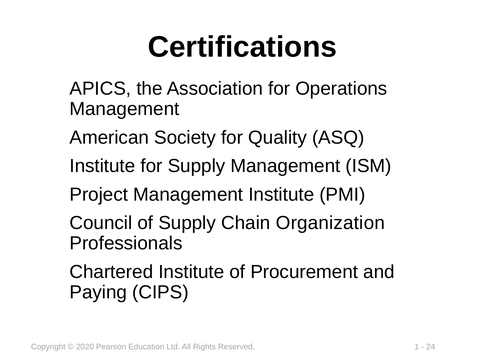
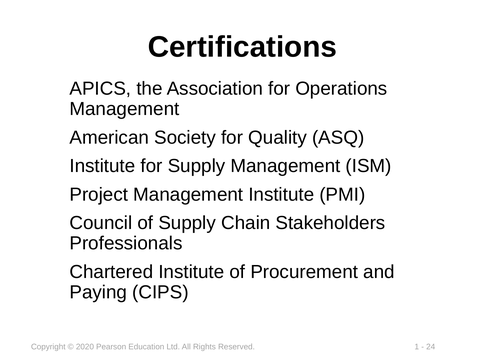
Organization: Organization -> Stakeholders (330, 223)
